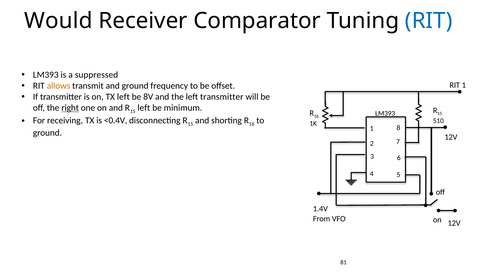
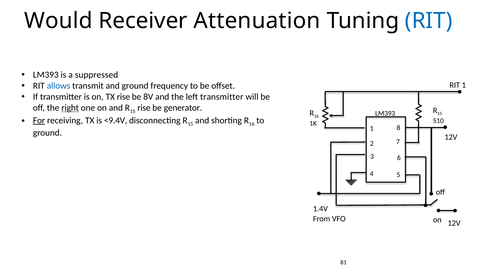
Comparator: Comparator -> Attenuation (257, 21)
allows colour: orange -> blue (59, 86)
TX left: left -> rise (123, 97)
left: left -> rise (144, 108)
minimum: minimum -> generator (183, 108)
For underline: none -> present (39, 120)
<0.4V: <0.4V -> <9.4V (116, 120)
